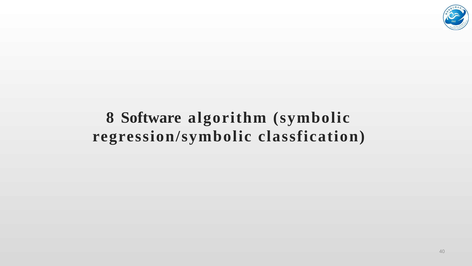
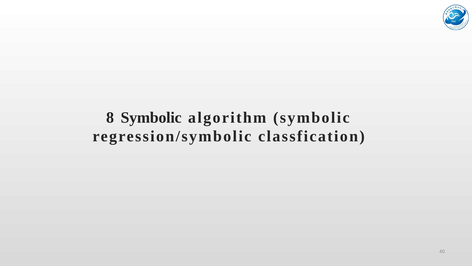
8 Software: Software -> Symbolic (151, 117)
